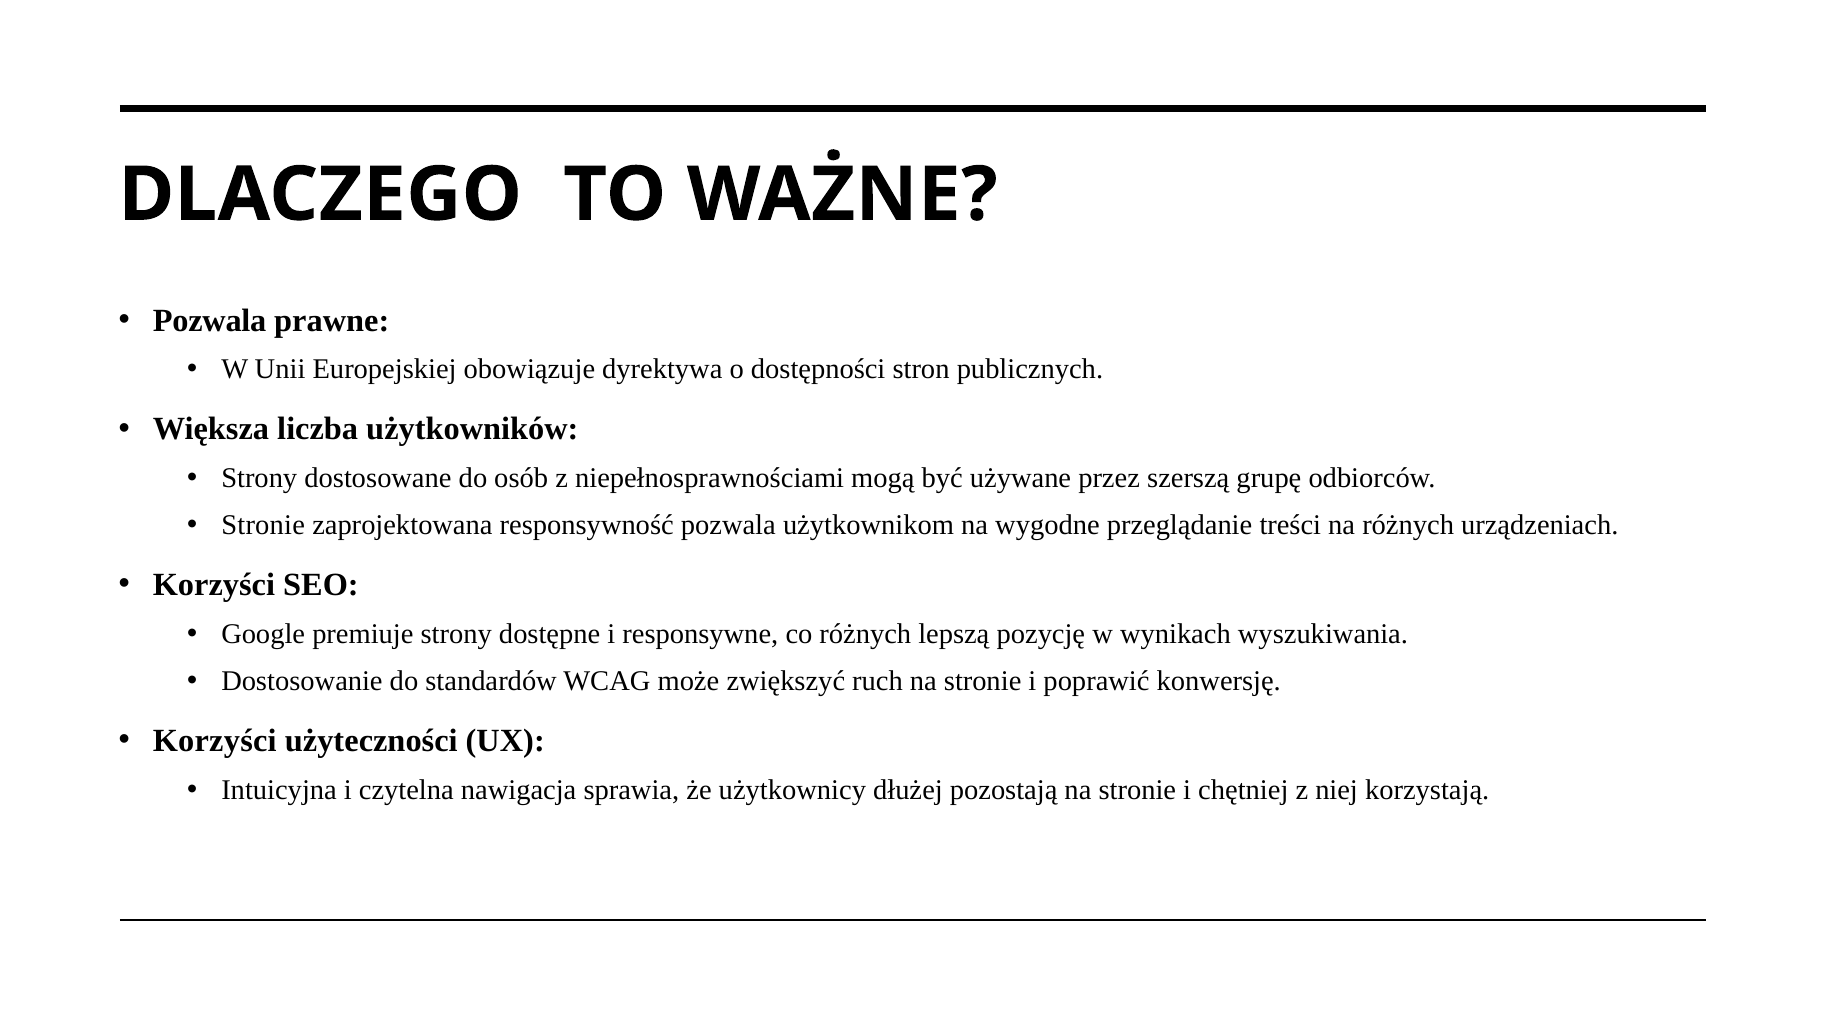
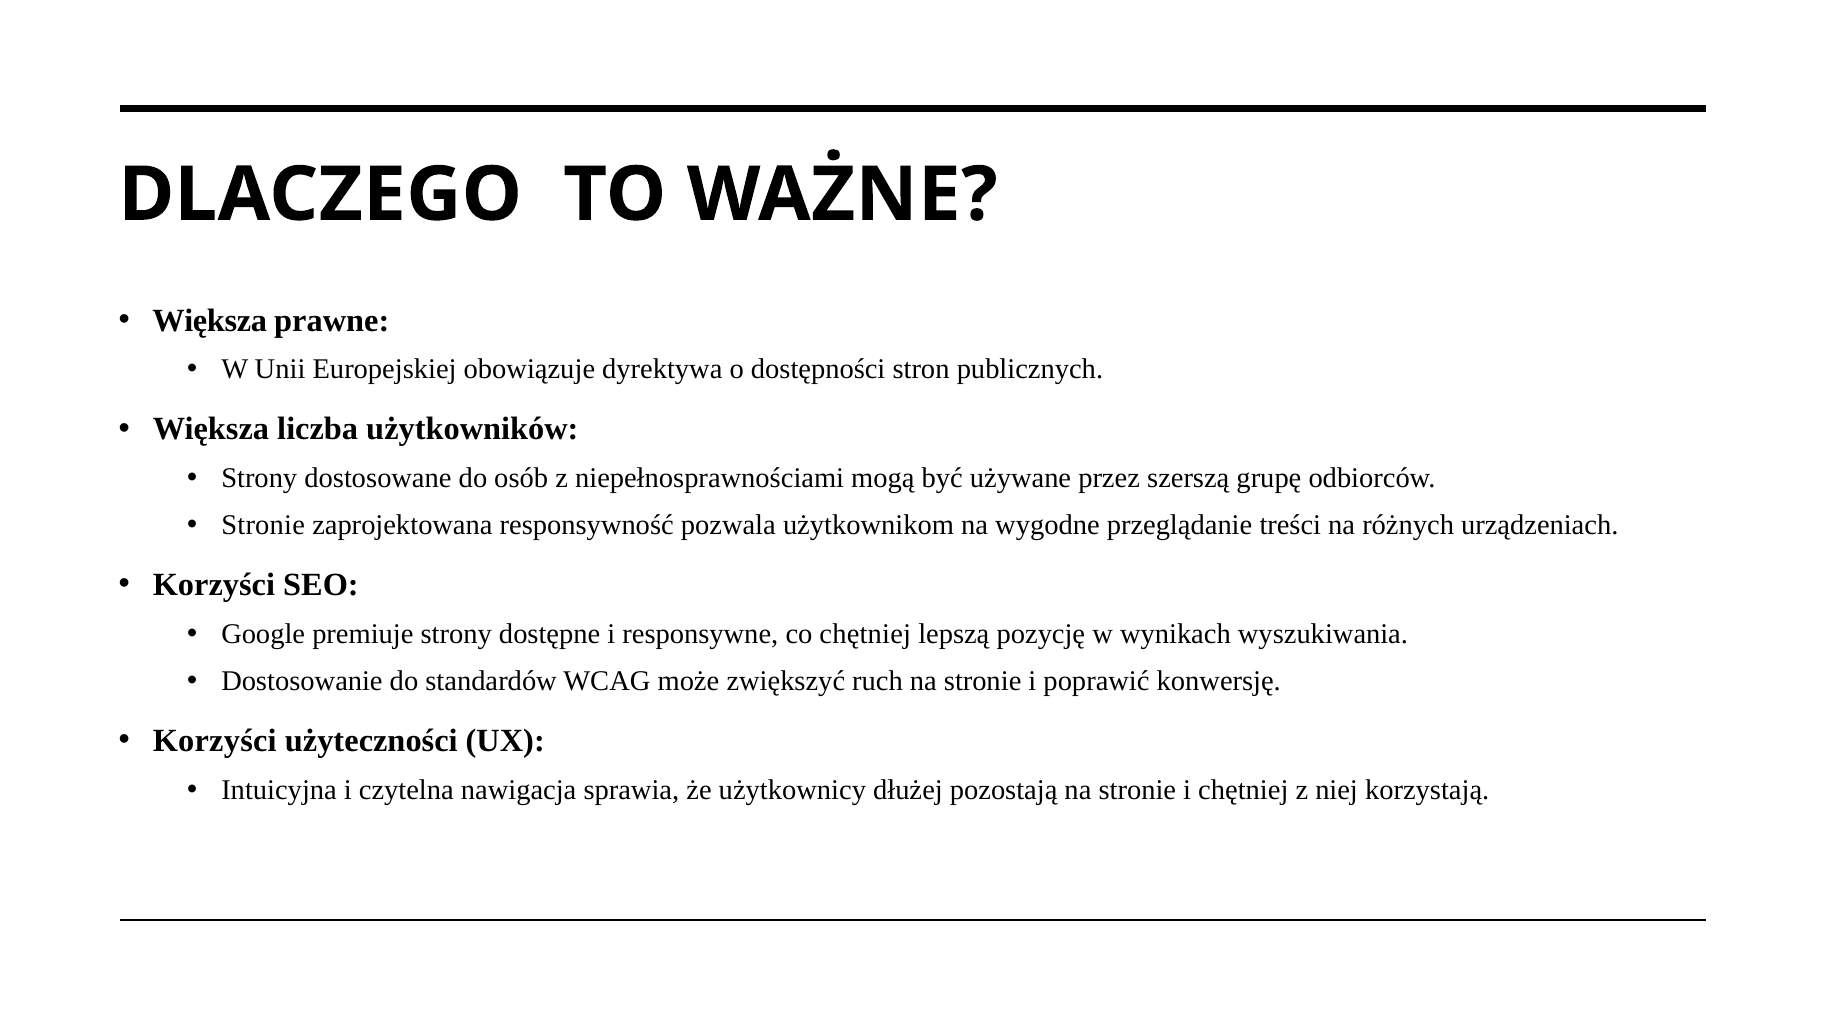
Pozwala: Pozwala -> Większa (210, 320)
co różnych: różnych -> chętniej (865, 634)
